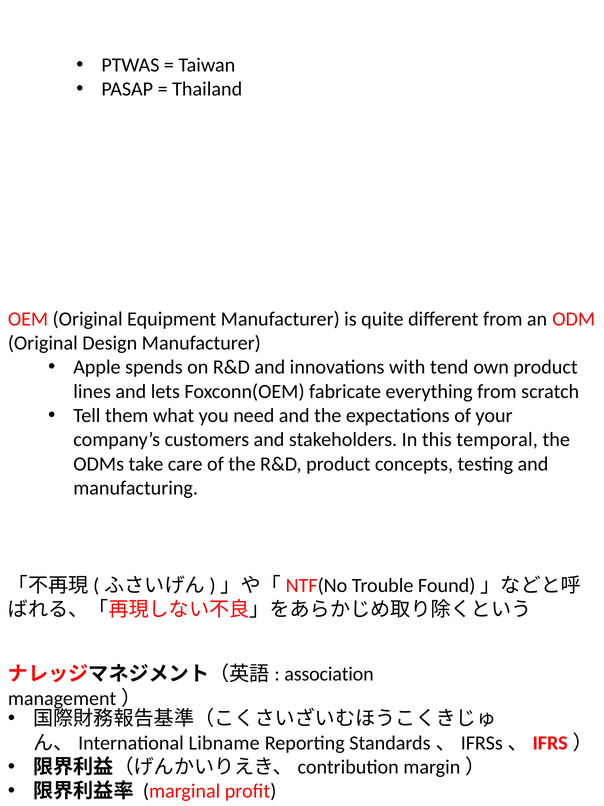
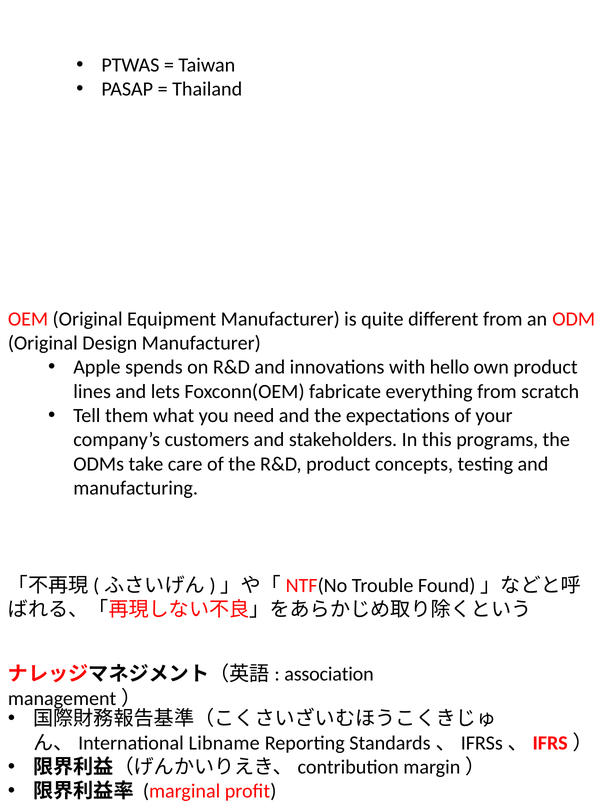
tend: tend -> hello (450, 367)
temporal: temporal -> programs (497, 439)
